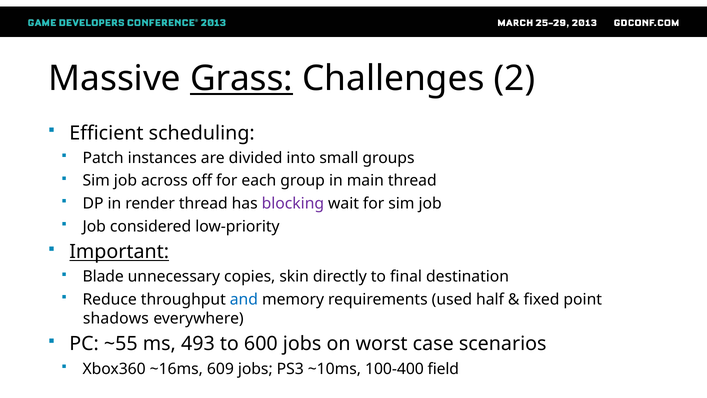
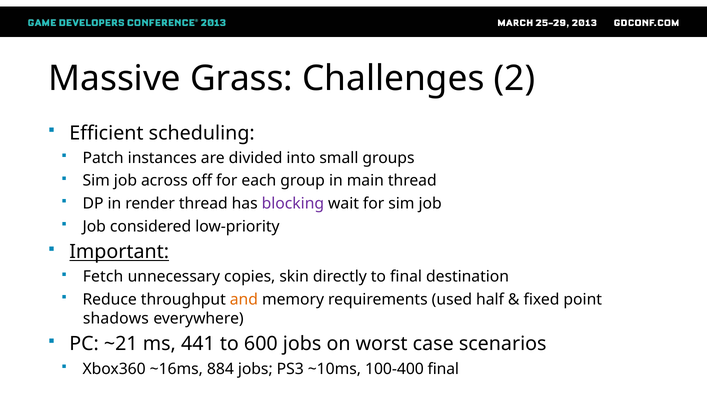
Grass underline: present -> none (241, 79)
Blade: Blade -> Fetch (103, 277)
and colour: blue -> orange (244, 299)
~55: ~55 -> ~21 (121, 344)
493: 493 -> 441 (198, 344)
609: 609 -> 884 (220, 369)
100-400 field: field -> final (443, 369)
